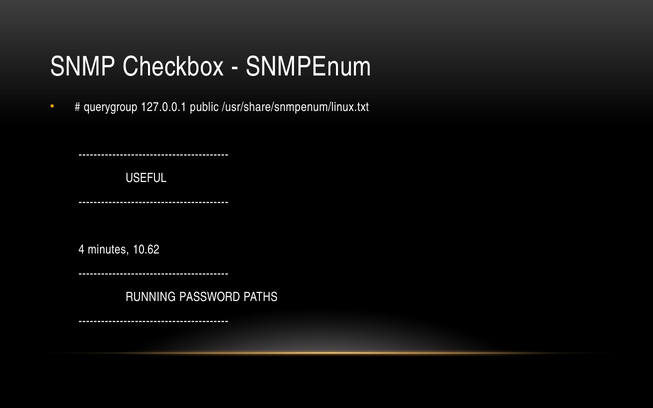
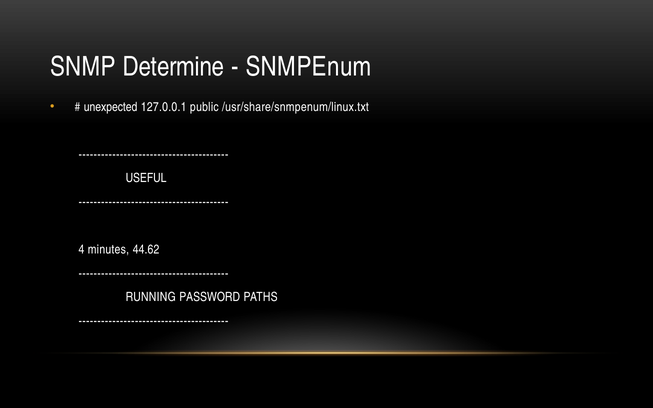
Checkbox: Checkbox -> Determine (174, 67)
querygroup: querygroup -> unexpected (111, 107)
10.62: 10.62 -> 44.62 (146, 250)
